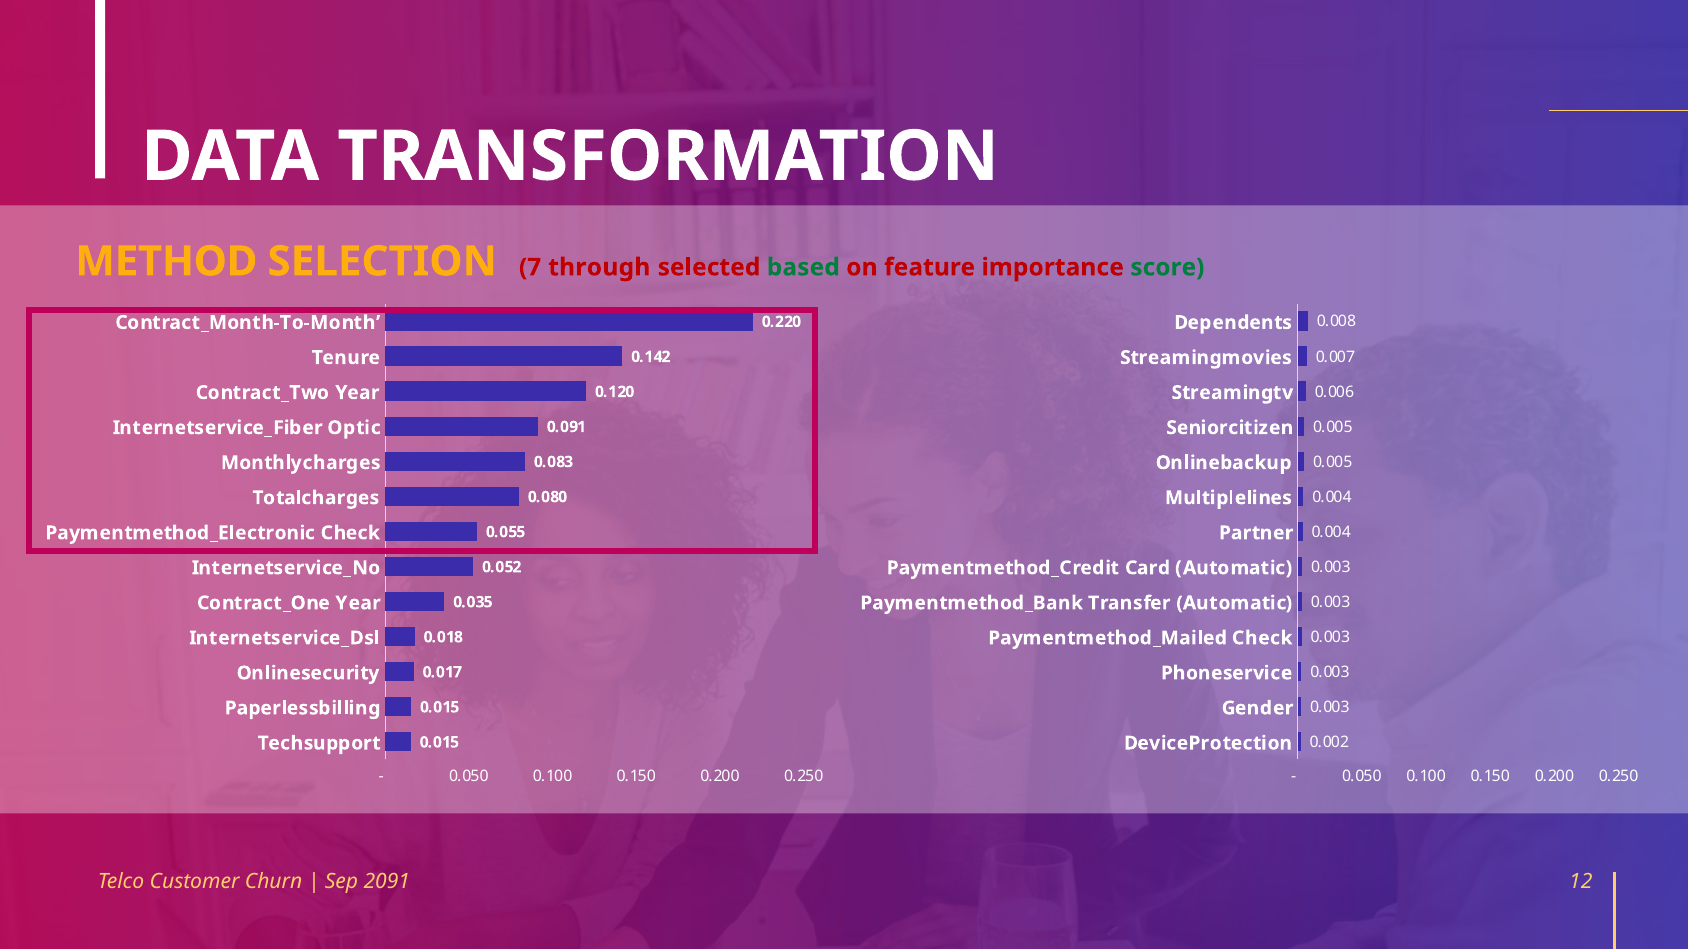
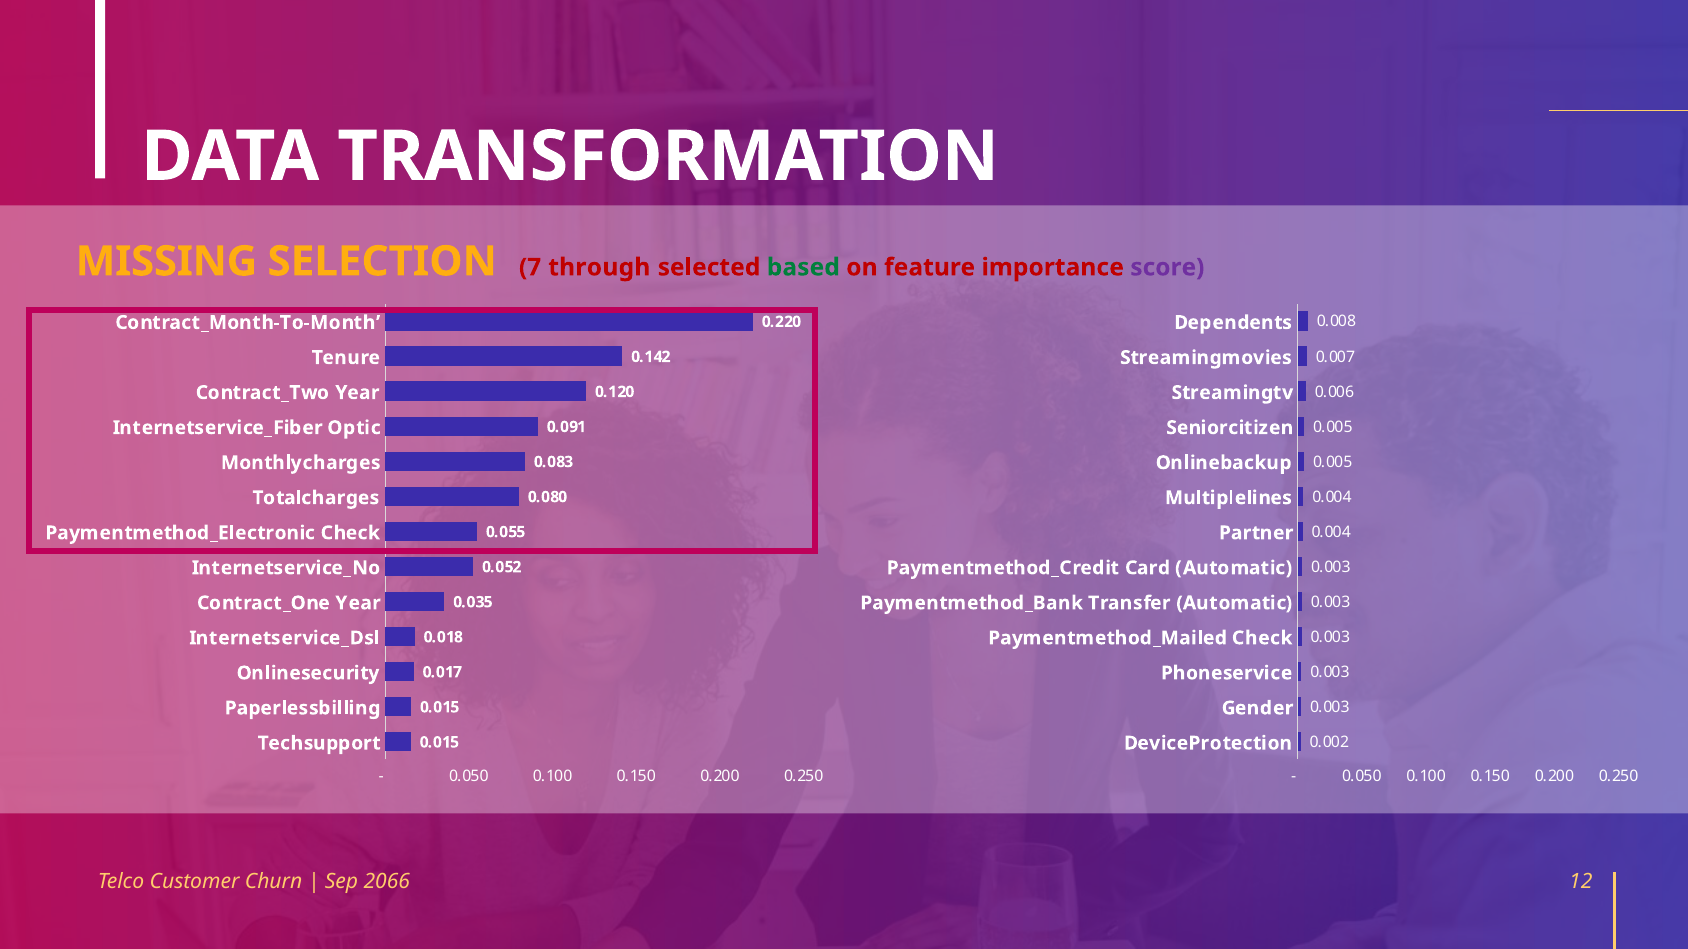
METHOD: METHOD -> MISSING (166, 262)
score colour: green -> purple (1167, 267)
2091: 2091 -> 2066 (387, 882)
